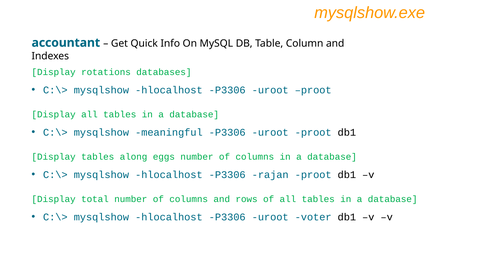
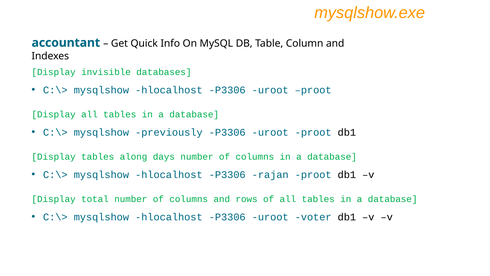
rotations: rotations -> invisible (106, 72)
meaningful: meaningful -> previously (169, 132)
eggs: eggs -> days (164, 157)
